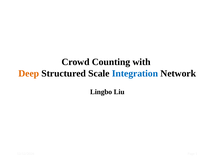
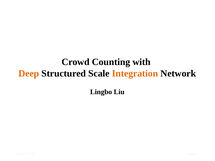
Integration colour: blue -> orange (135, 74)
